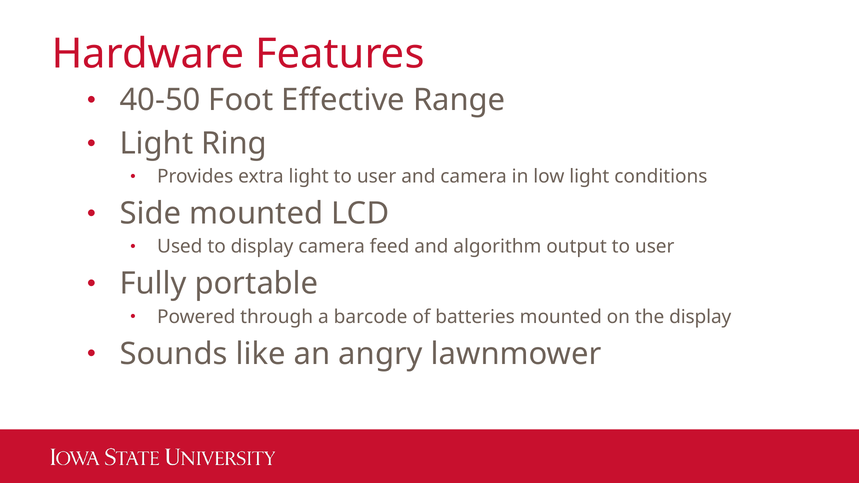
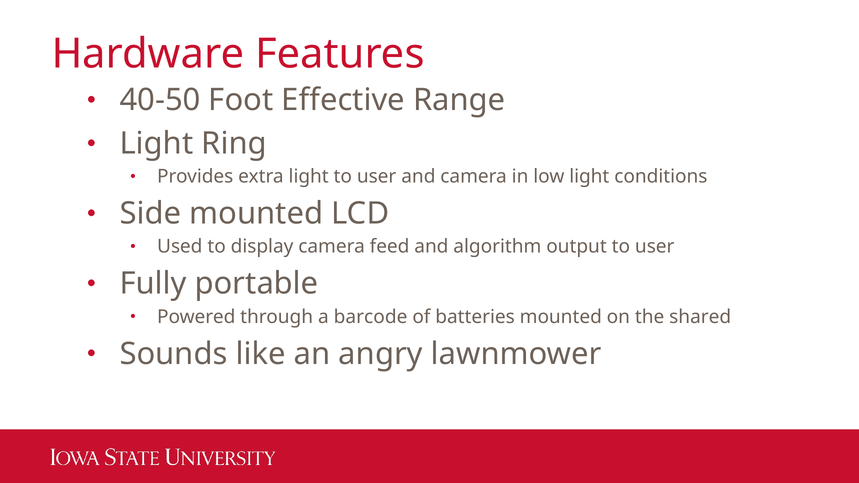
the display: display -> shared (700, 317)
